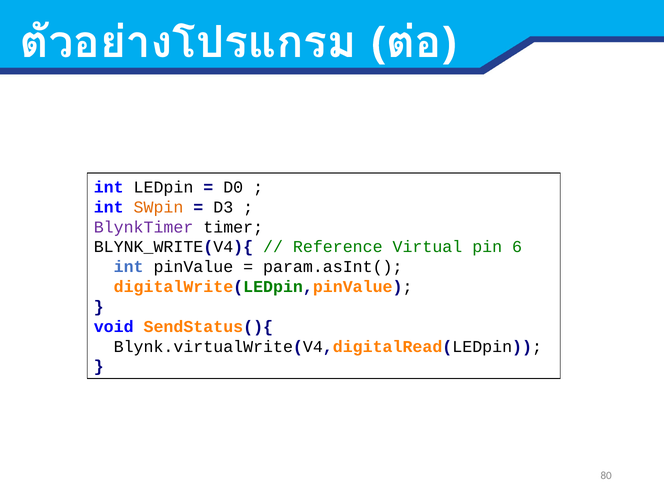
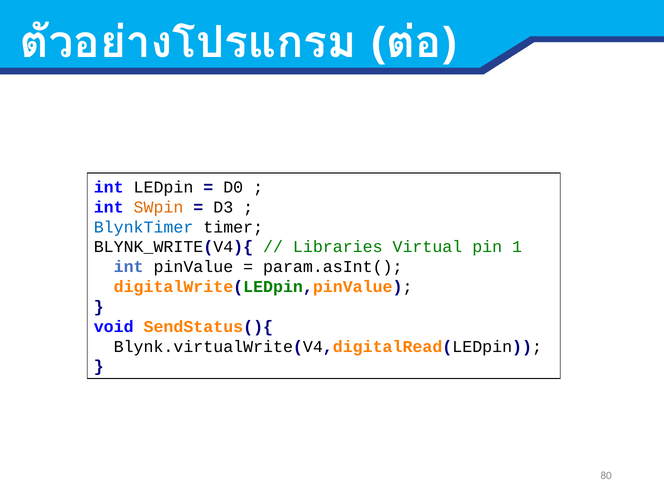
BlynkTimer colour: purple -> blue (144, 227)
Reference: Reference -> Libraries (338, 247)
6: 6 -> 1 (517, 247)
